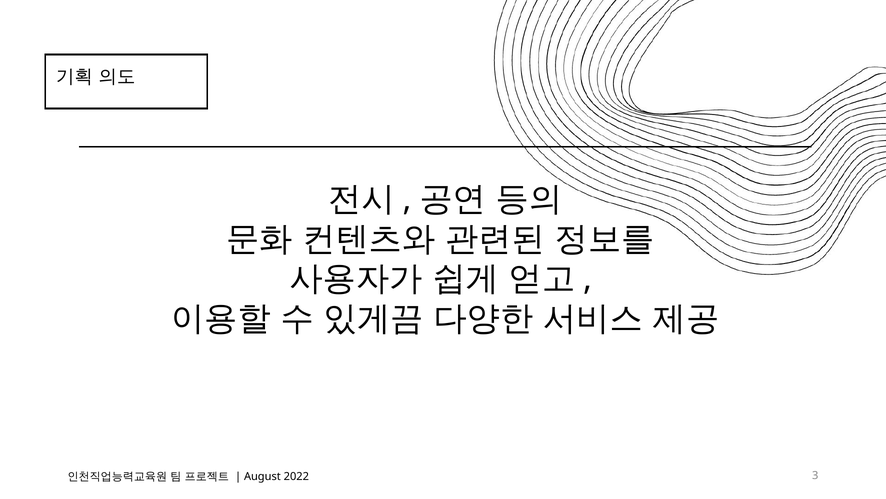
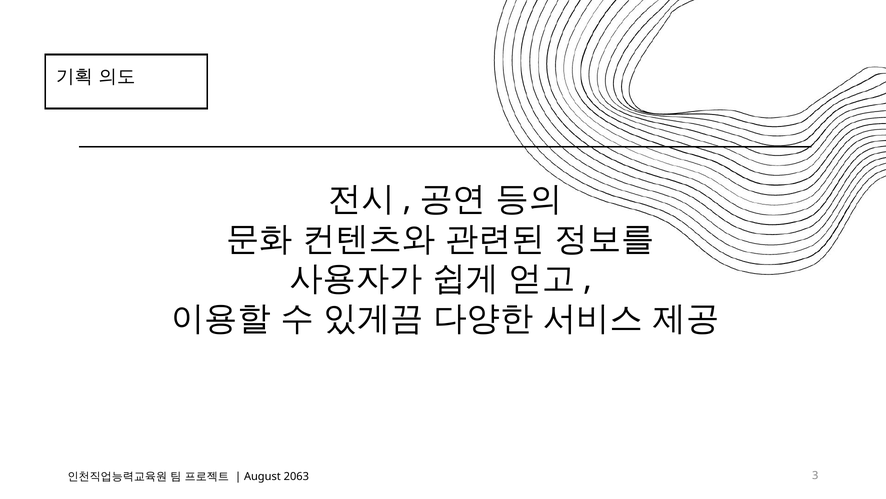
2022: 2022 -> 2063 (296, 476)
